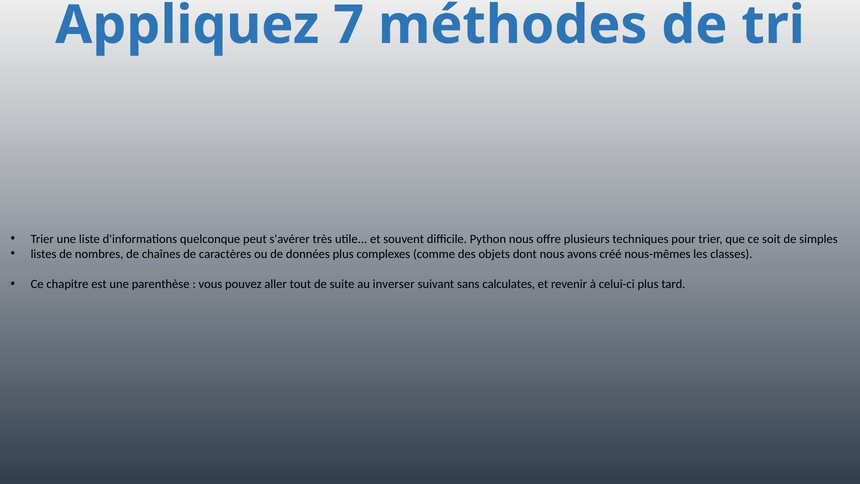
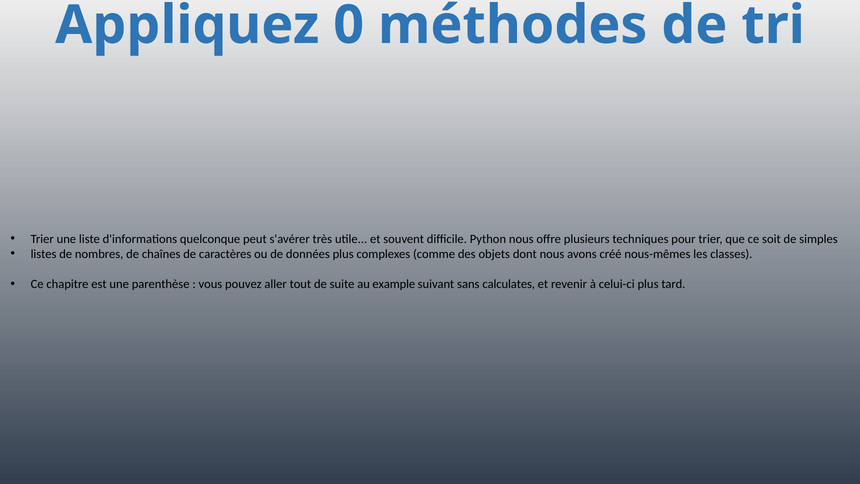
7: 7 -> 0 (349, 25)
inverser: inverser -> example (394, 284)
